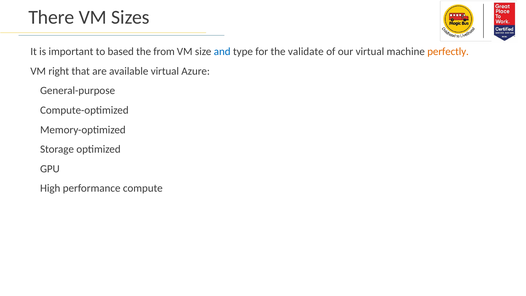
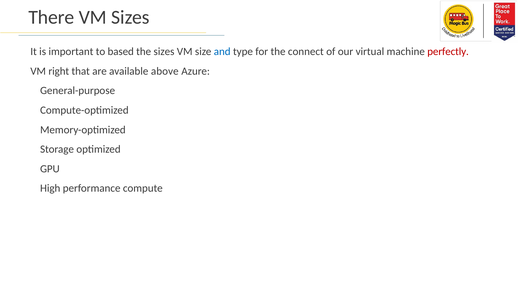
the from: from -> sizes (164, 52)
validate: validate -> connect (306, 52)
perfectly colour: orange -> red (448, 52)
available virtual: virtual -> above (165, 71)
